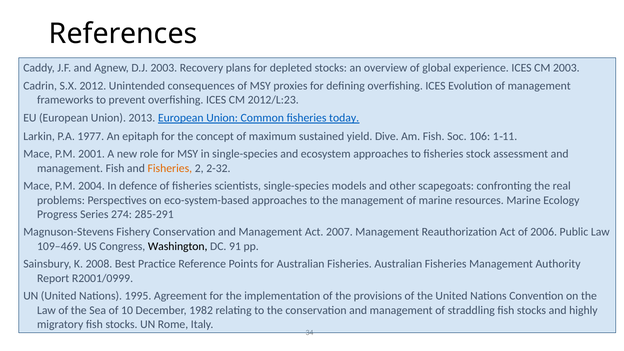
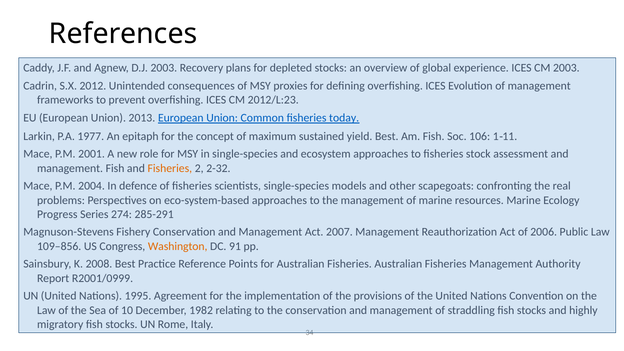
yield Dive: Dive -> Best (387, 136)
109–469: 109–469 -> 109–856 (59, 246)
Washington colour: black -> orange (178, 246)
